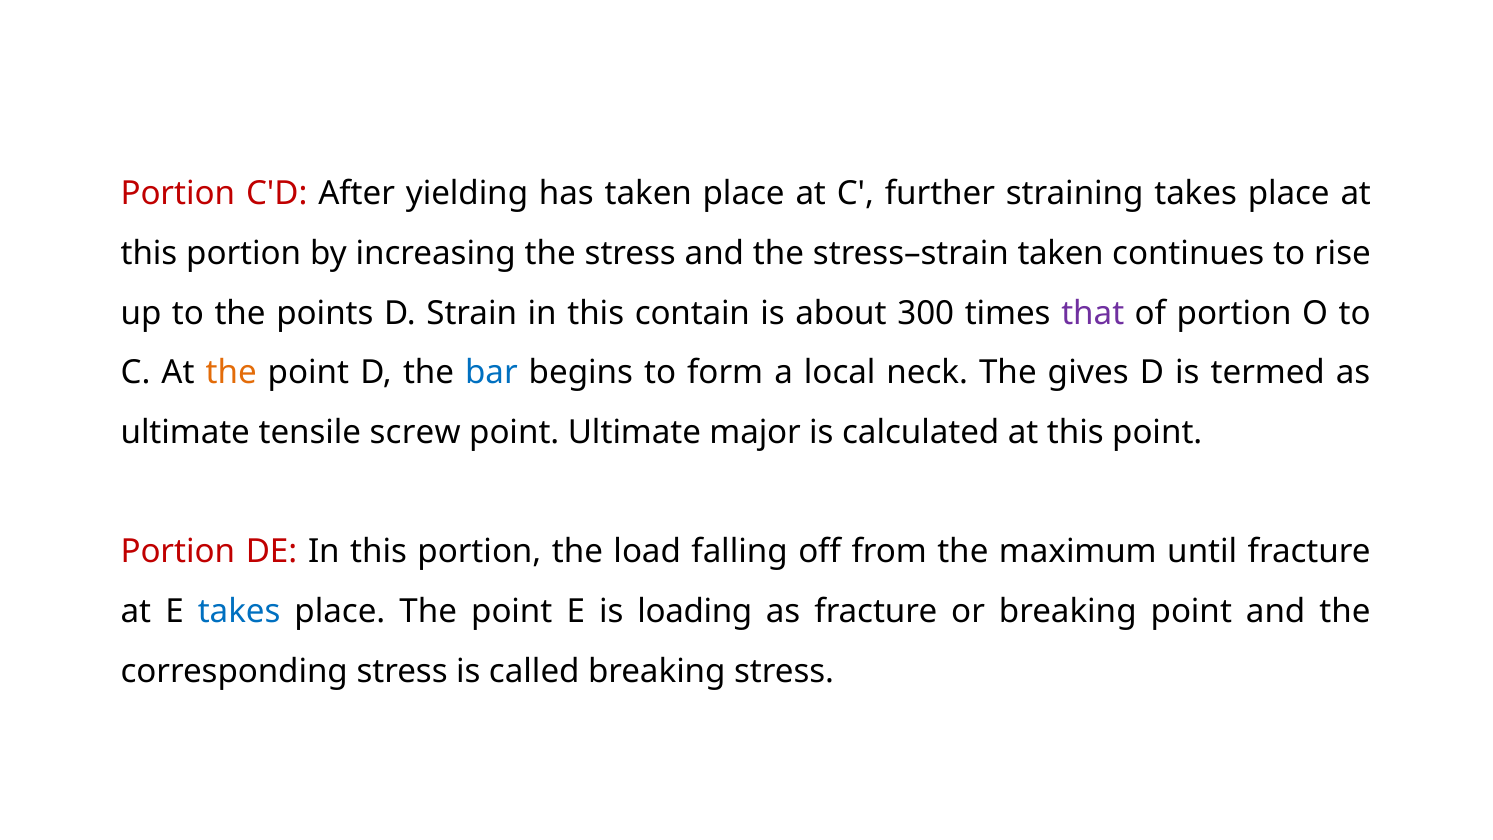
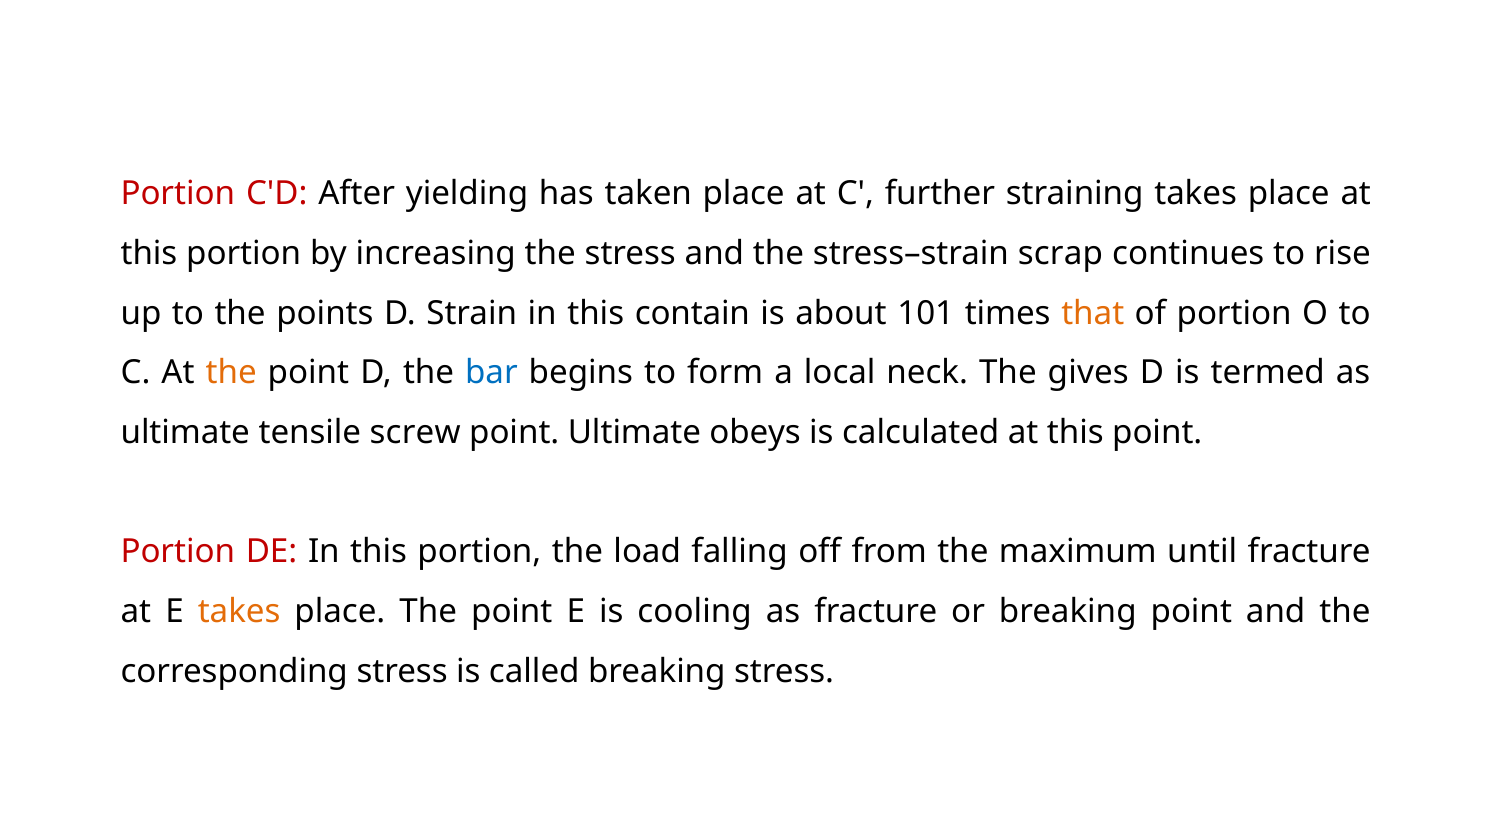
stress–strain taken: taken -> scrap (1060, 254)
300: 300 -> 101 (926, 313)
that colour: purple -> orange (1093, 313)
major: major -> obeys (755, 433)
takes colour: blue -> orange (239, 612)
loading: loading -> cooling (695, 612)
